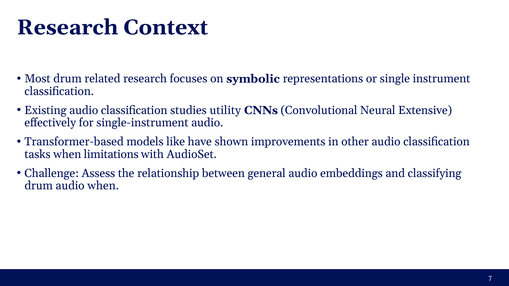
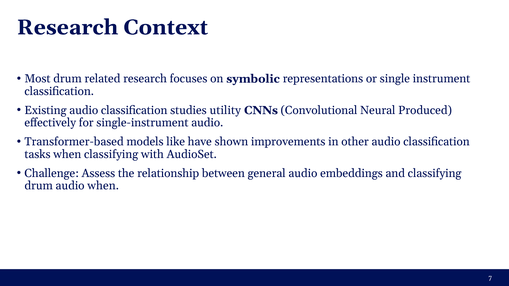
Extensive: Extensive -> Produced (425, 110)
when limitations: limitations -> classifying (111, 154)
